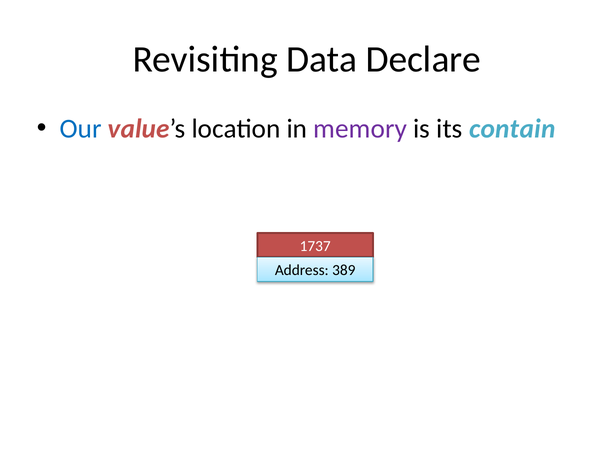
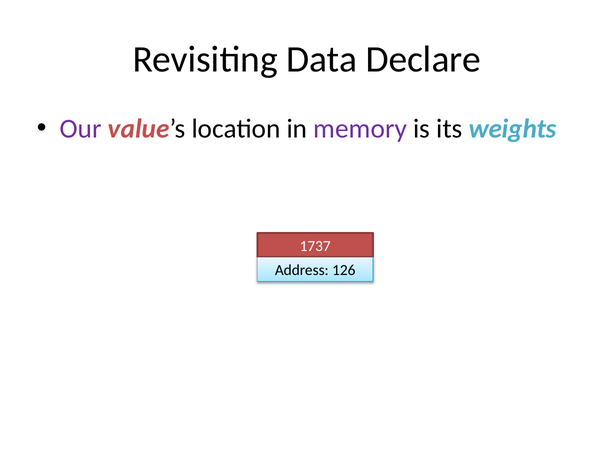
Our colour: blue -> purple (81, 129)
contain: contain -> weights (513, 129)
389: 389 -> 126 (344, 271)
